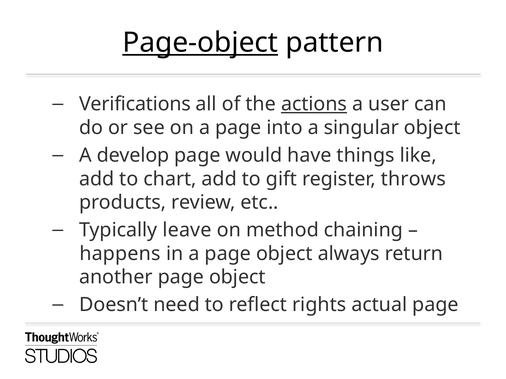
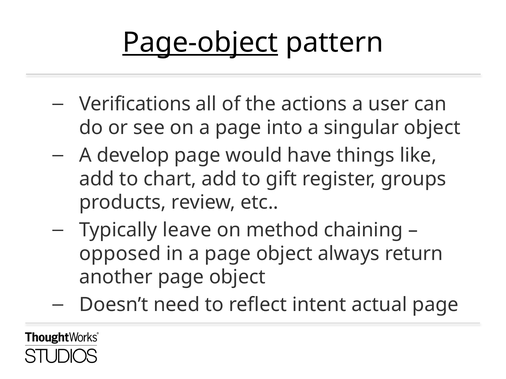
actions underline: present -> none (314, 104)
throws: throws -> groups (413, 179)
happens: happens -> opposed (120, 254)
rights: rights -> intent (319, 305)
